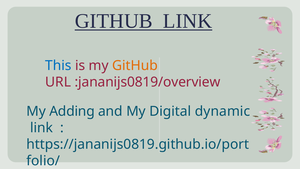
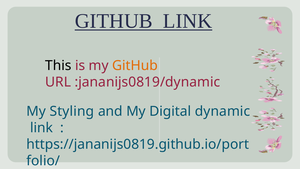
This colour: blue -> black (58, 66)
:jananijs0819/overview: :jananijs0819/overview -> :jananijs0819/dynamic (147, 82)
Adding: Adding -> Styling (72, 111)
